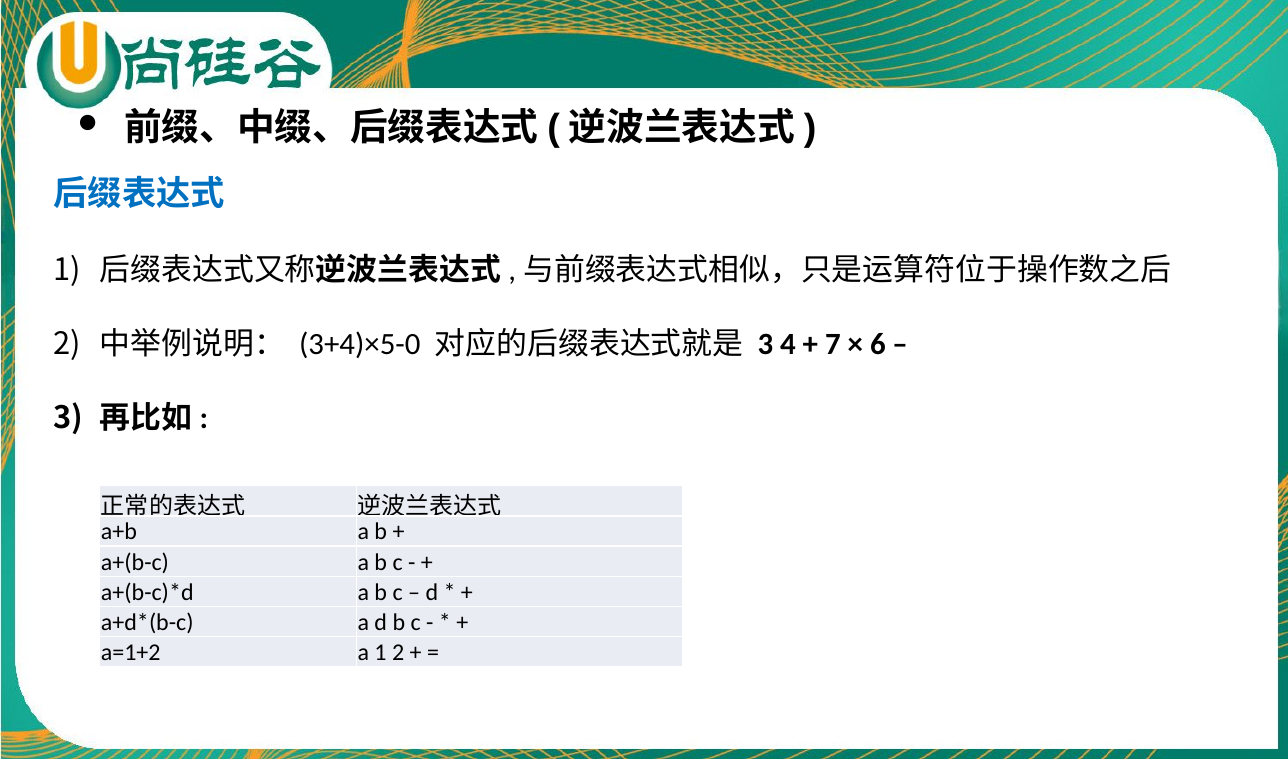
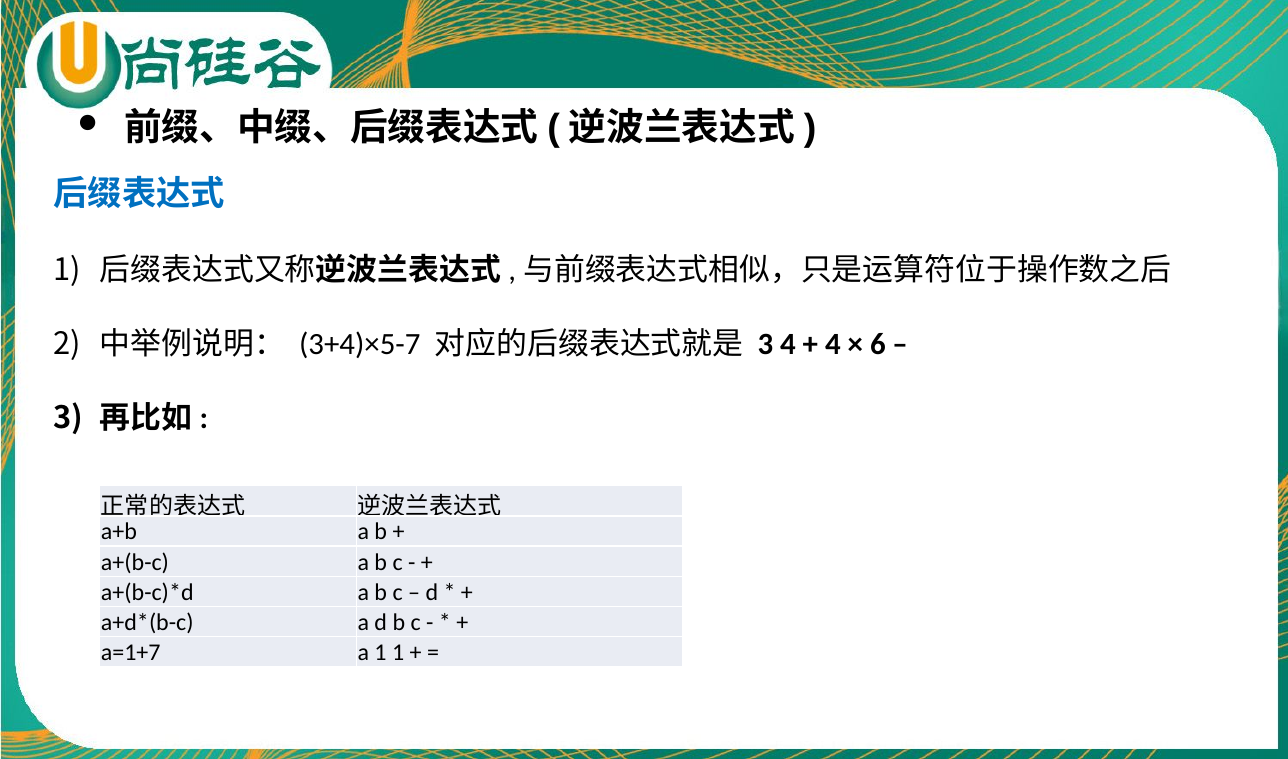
3+4)×5-0: 3+4)×5-0 -> 3+4)×5-7 (360, 344)
7: 7 -> 4 (833, 344)
a=1+2: a=1+2 -> a=1+7 (131, 652)
1 2: 2 -> 1 (398, 652)
